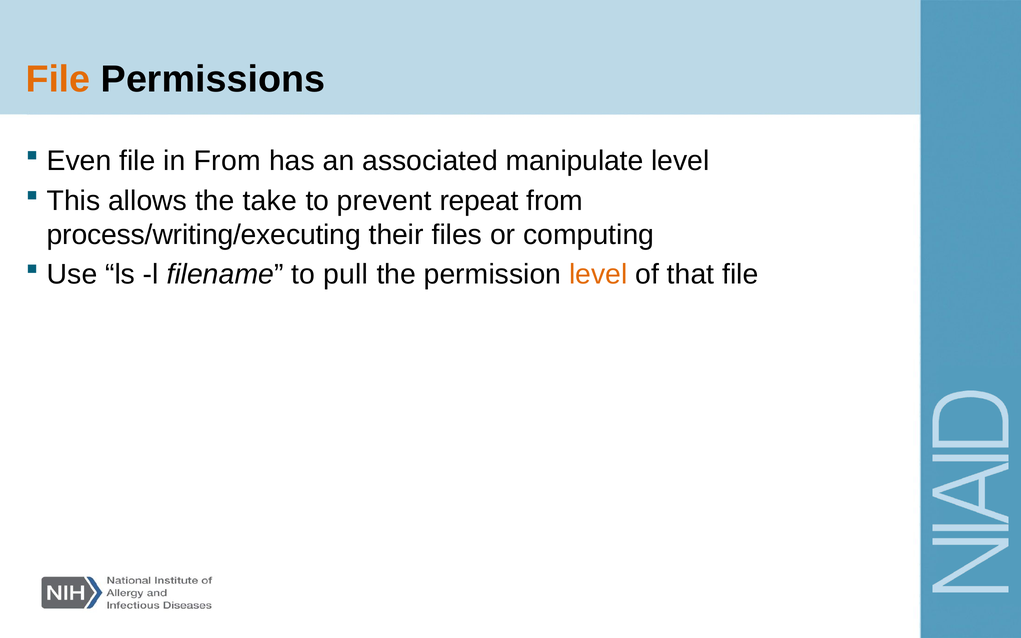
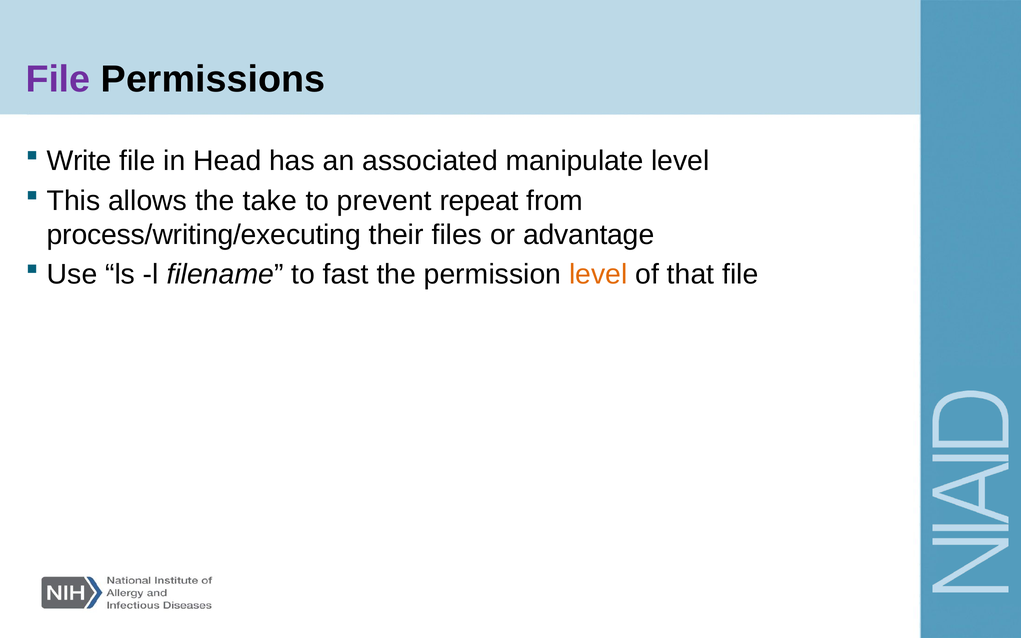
File colour: orange -> purple (58, 80)
Even: Even -> Write (79, 161)
in From: From -> Head (227, 161)
computing: computing -> advantage (589, 235)
pull: pull -> fast (346, 275)
